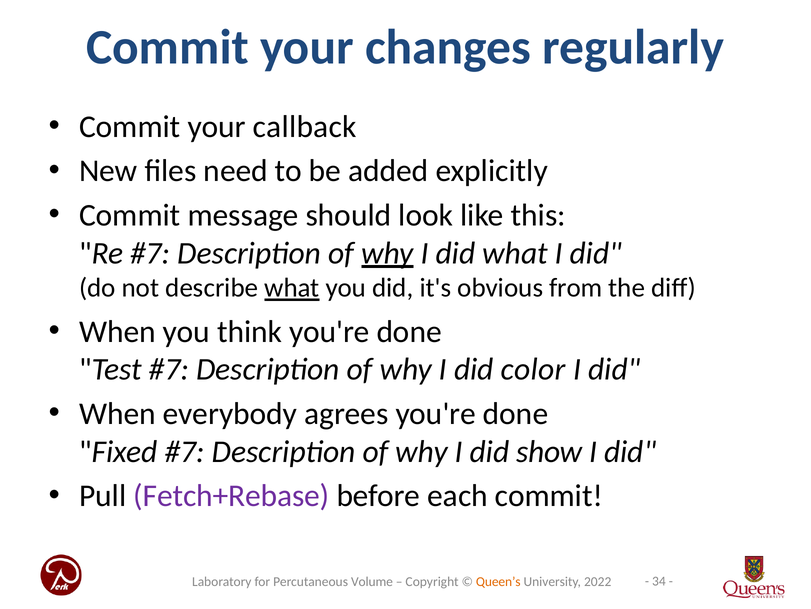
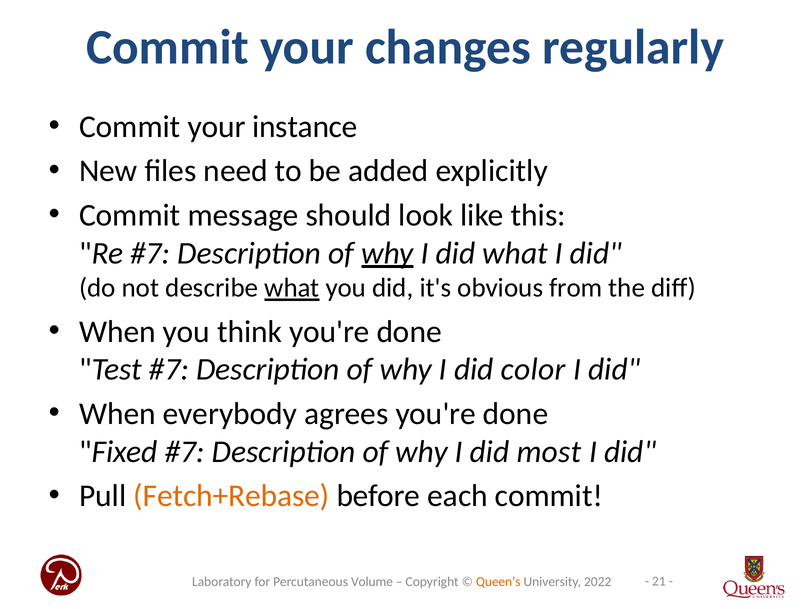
callback: callback -> instance (305, 127)
show: show -> most (549, 451)
Fetch+Rebase colour: purple -> orange (231, 495)
34: 34 -> 21 (659, 581)
